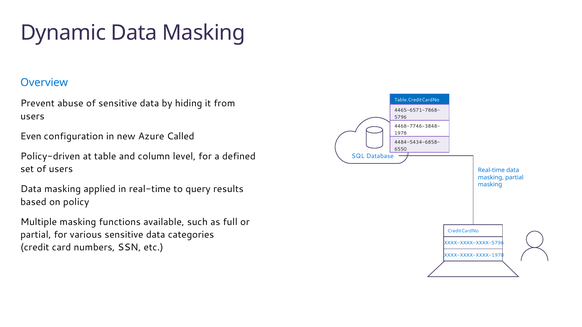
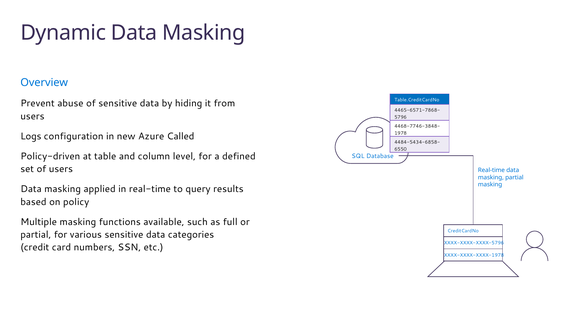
Even: Even -> Logs (31, 136)
